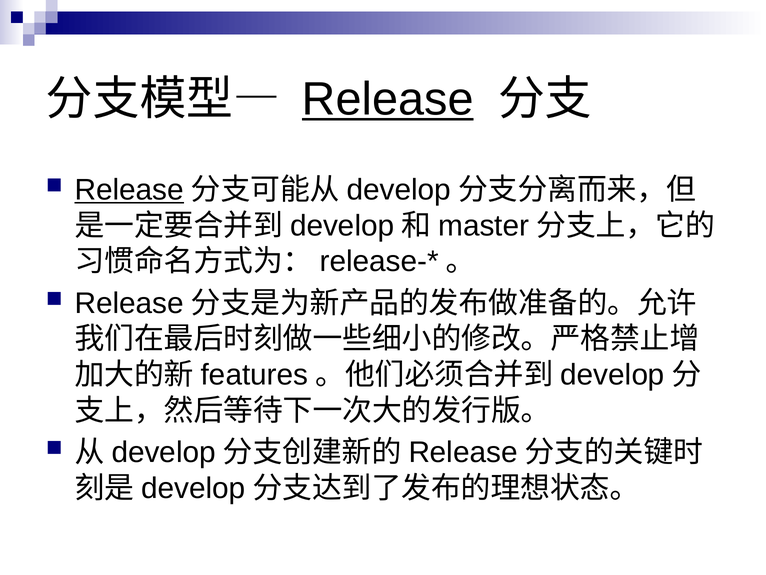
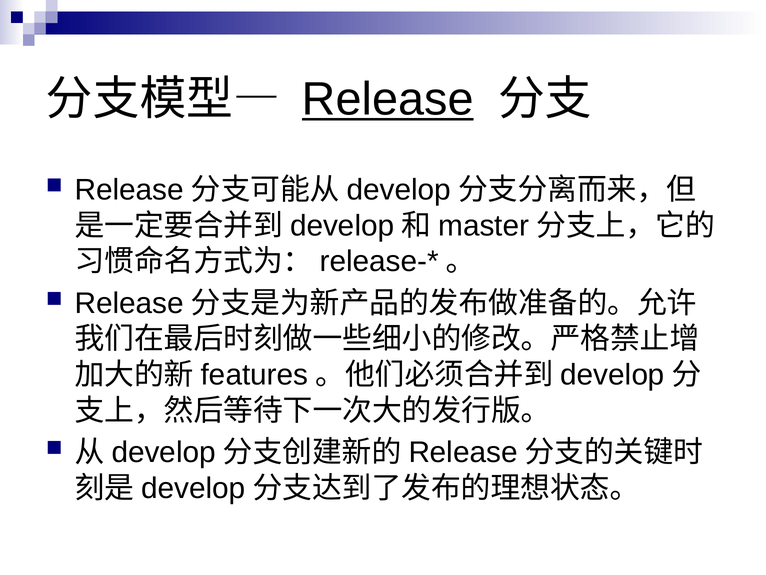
Release underline: present -> none (129, 190)
